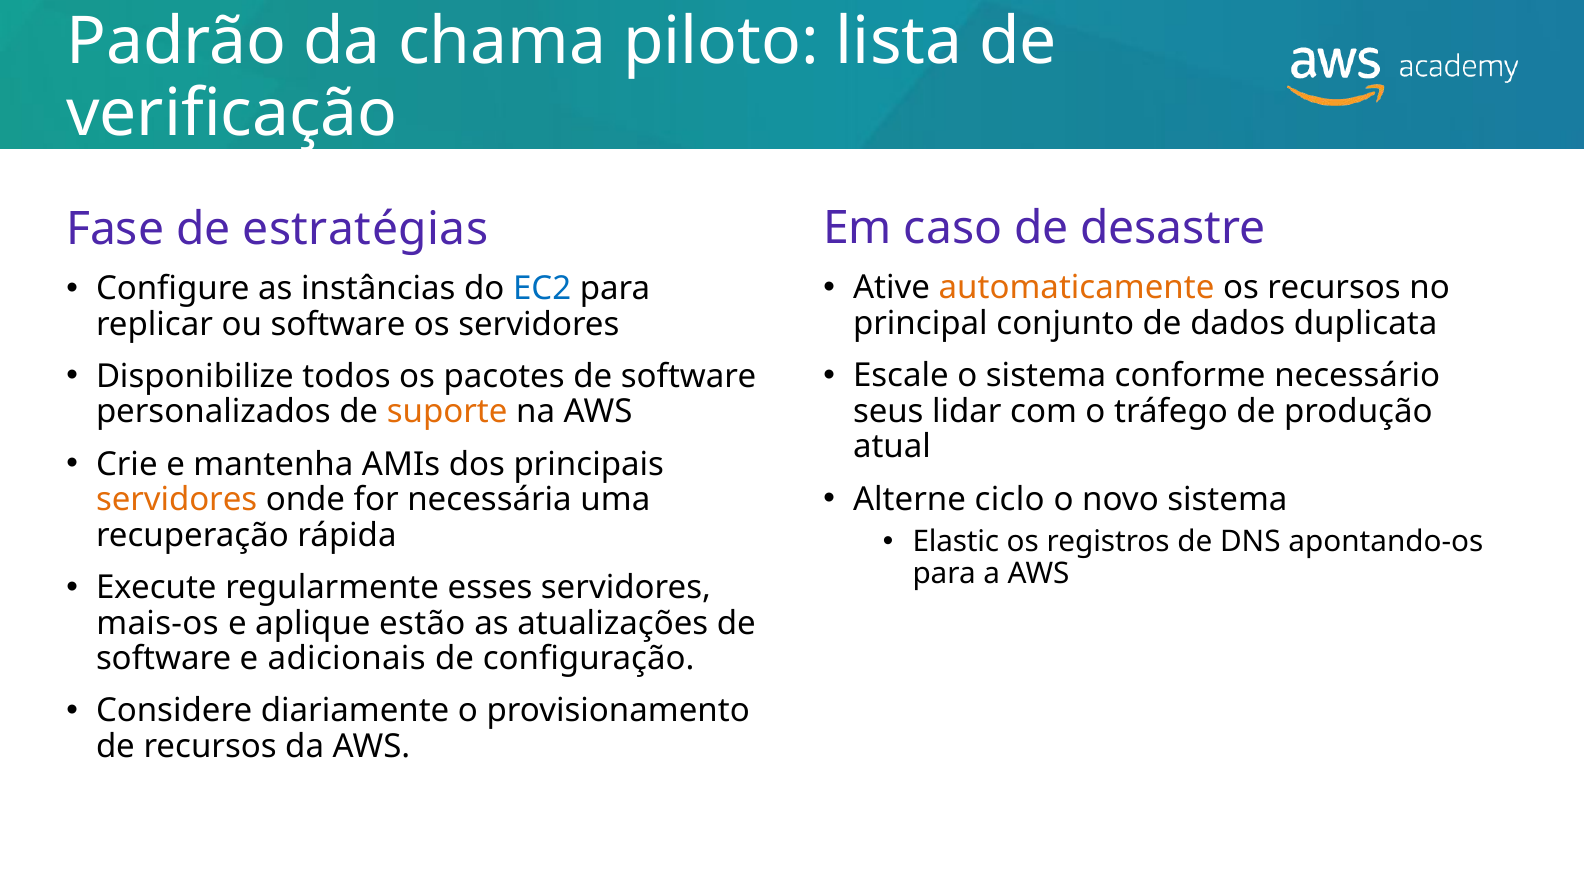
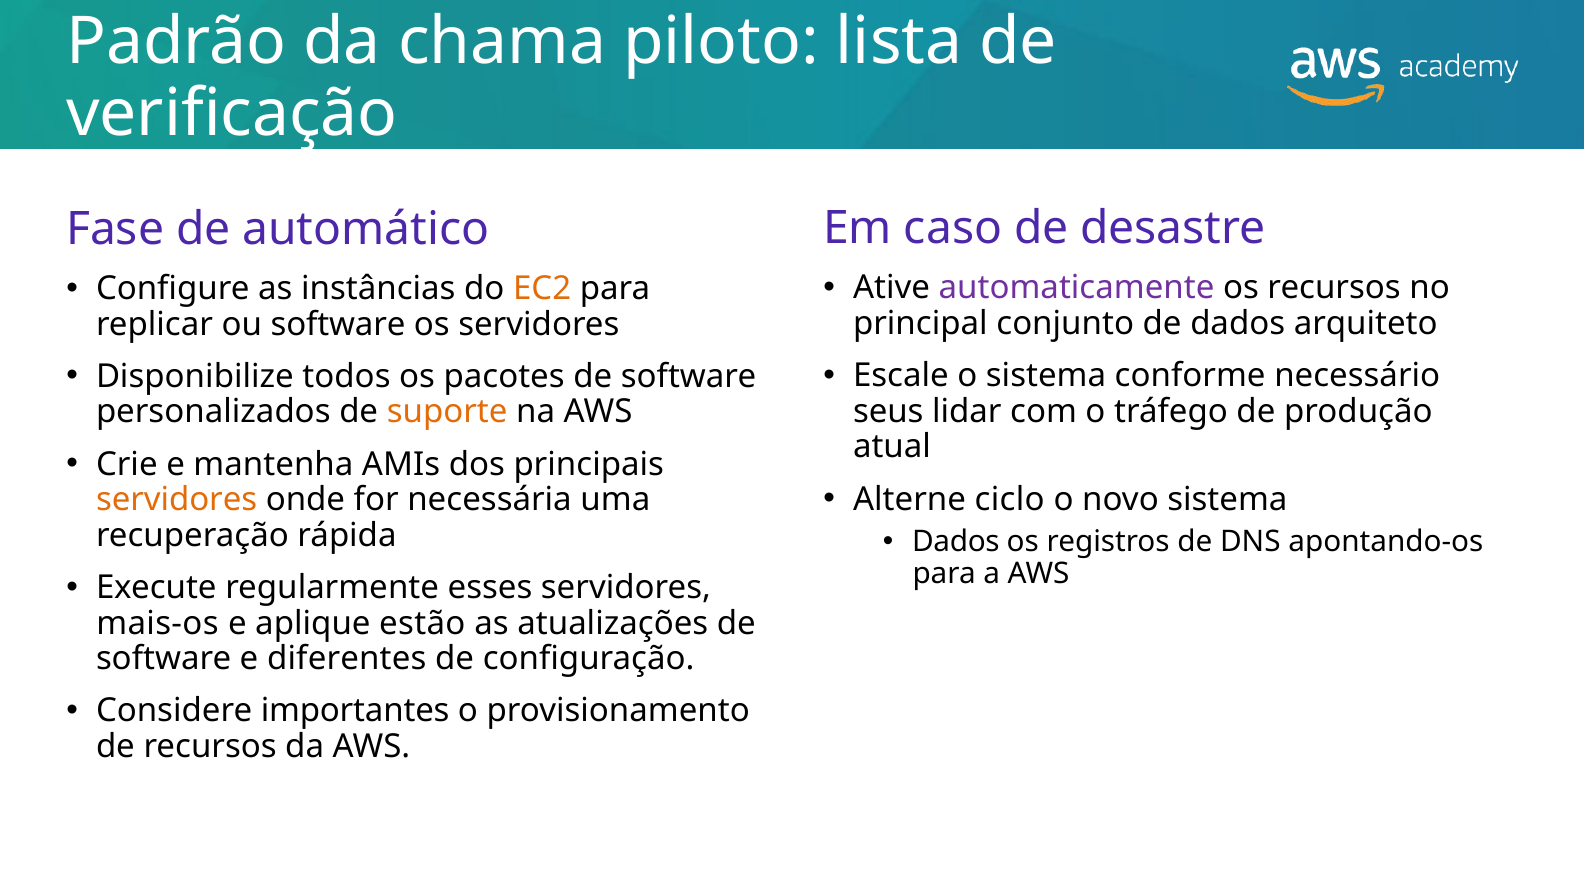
estratégias: estratégias -> automático (366, 229)
automaticamente colour: orange -> purple (1077, 288)
EC2 colour: blue -> orange (542, 289)
duplicata: duplicata -> arquiteto (1366, 324)
Elastic: Elastic -> Dados (956, 541)
adicionais: adicionais -> diferentes (347, 659)
diariamente: diariamente -> importantes (355, 711)
